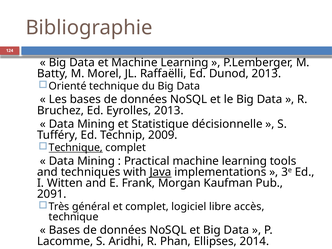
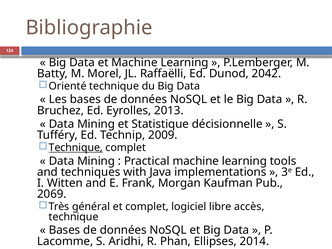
Dunod 2013: 2013 -> 2042 (266, 74)
Java underline: present -> none (160, 172)
2091: 2091 -> 2069 (52, 194)
